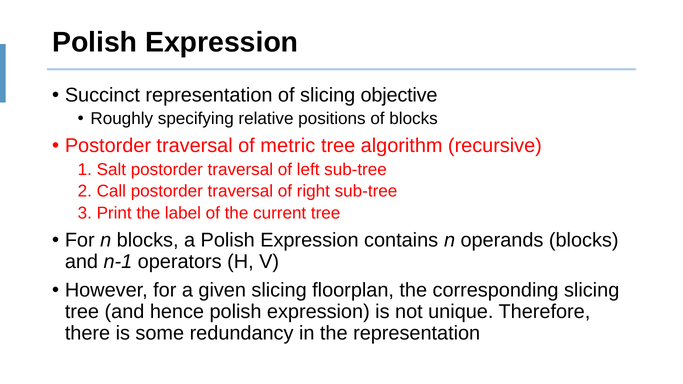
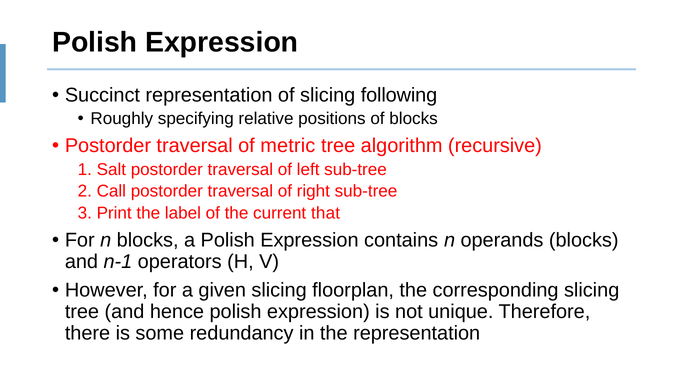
objective: objective -> following (399, 95)
current tree: tree -> that (326, 213)
